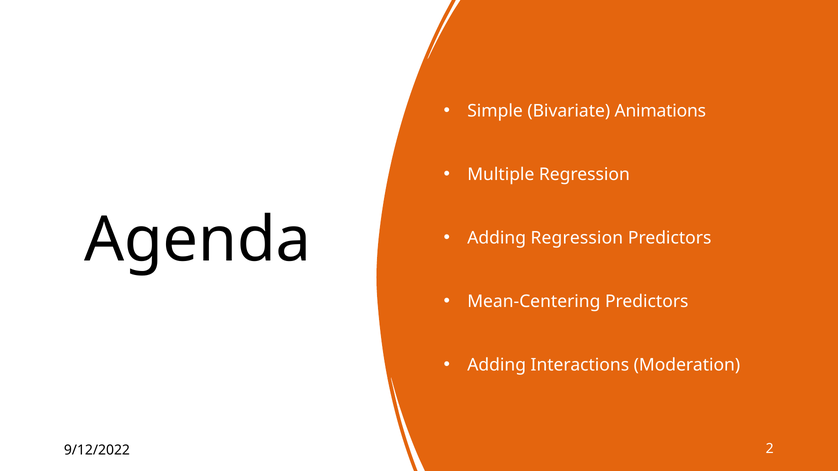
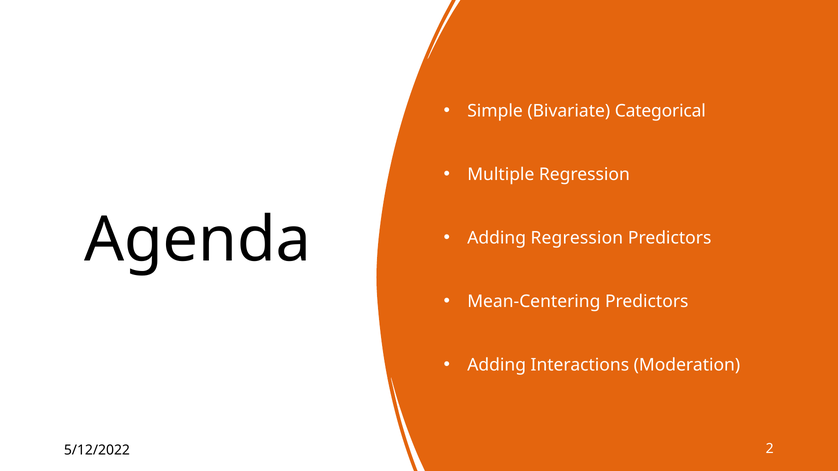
Animations: Animations -> Categorical (660, 111)
9/12/2022: 9/12/2022 -> 5/12/2022 (97, 450)
